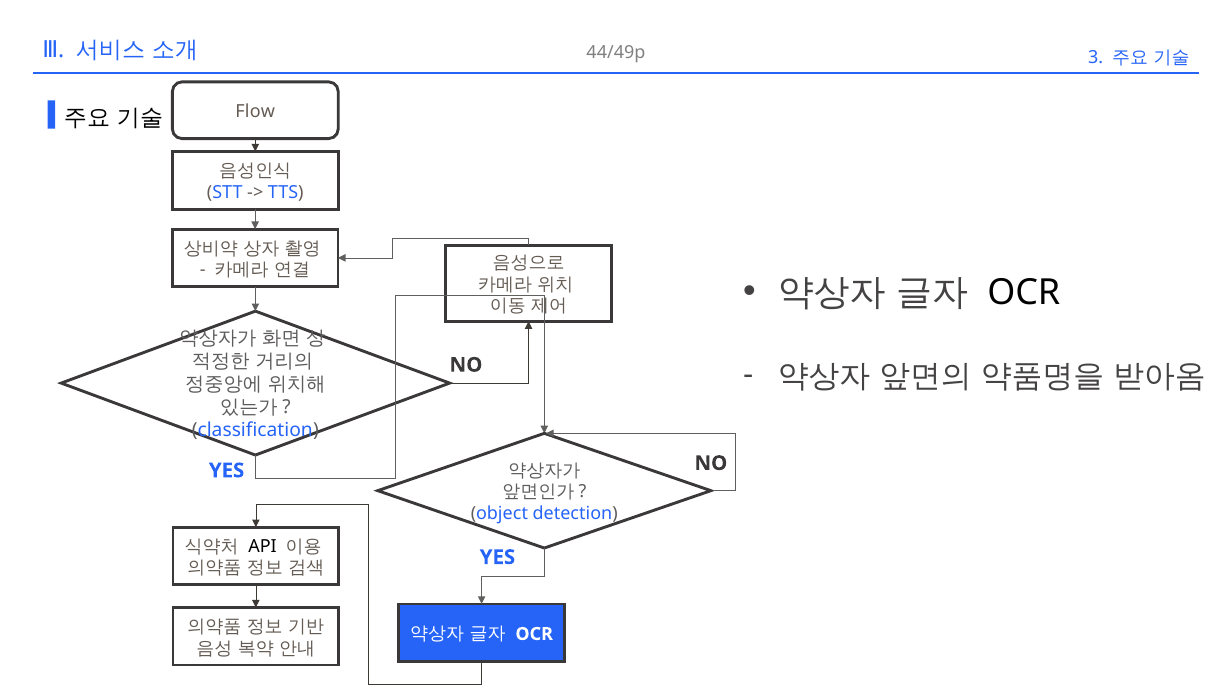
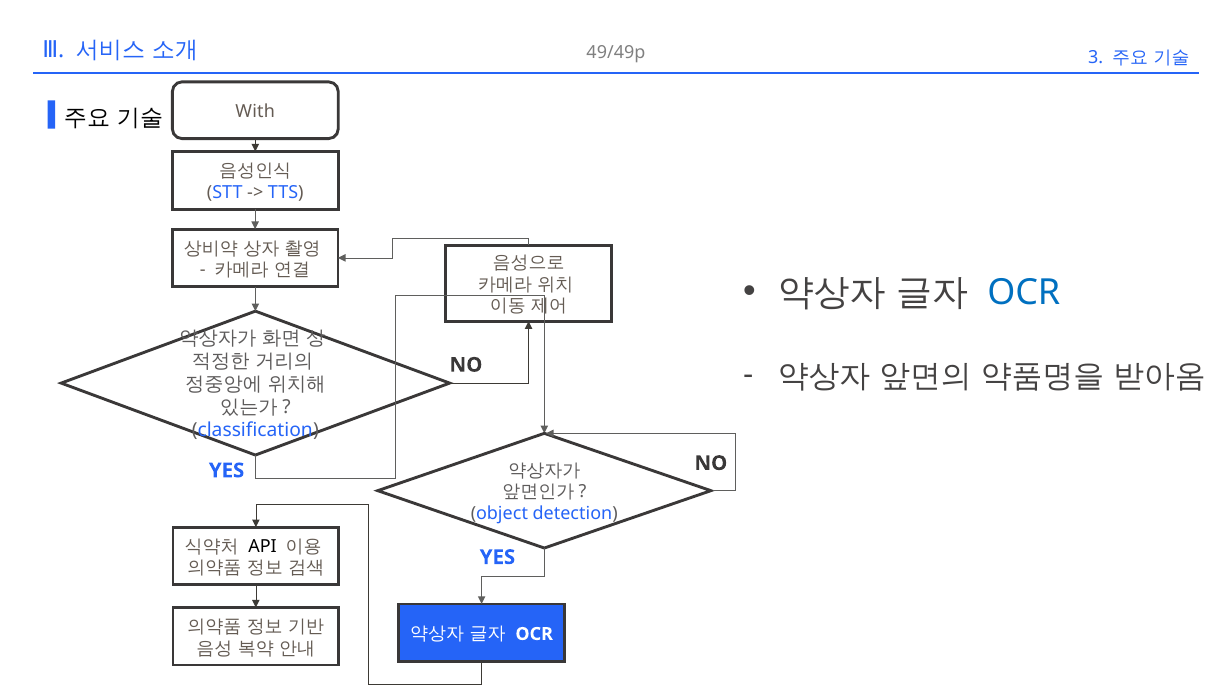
44/49p: 44/49p -> 49/49p (616, 52)
Flow: Flow -> With (255, 111)
OCR colour: black -> blue (1024, 292)
